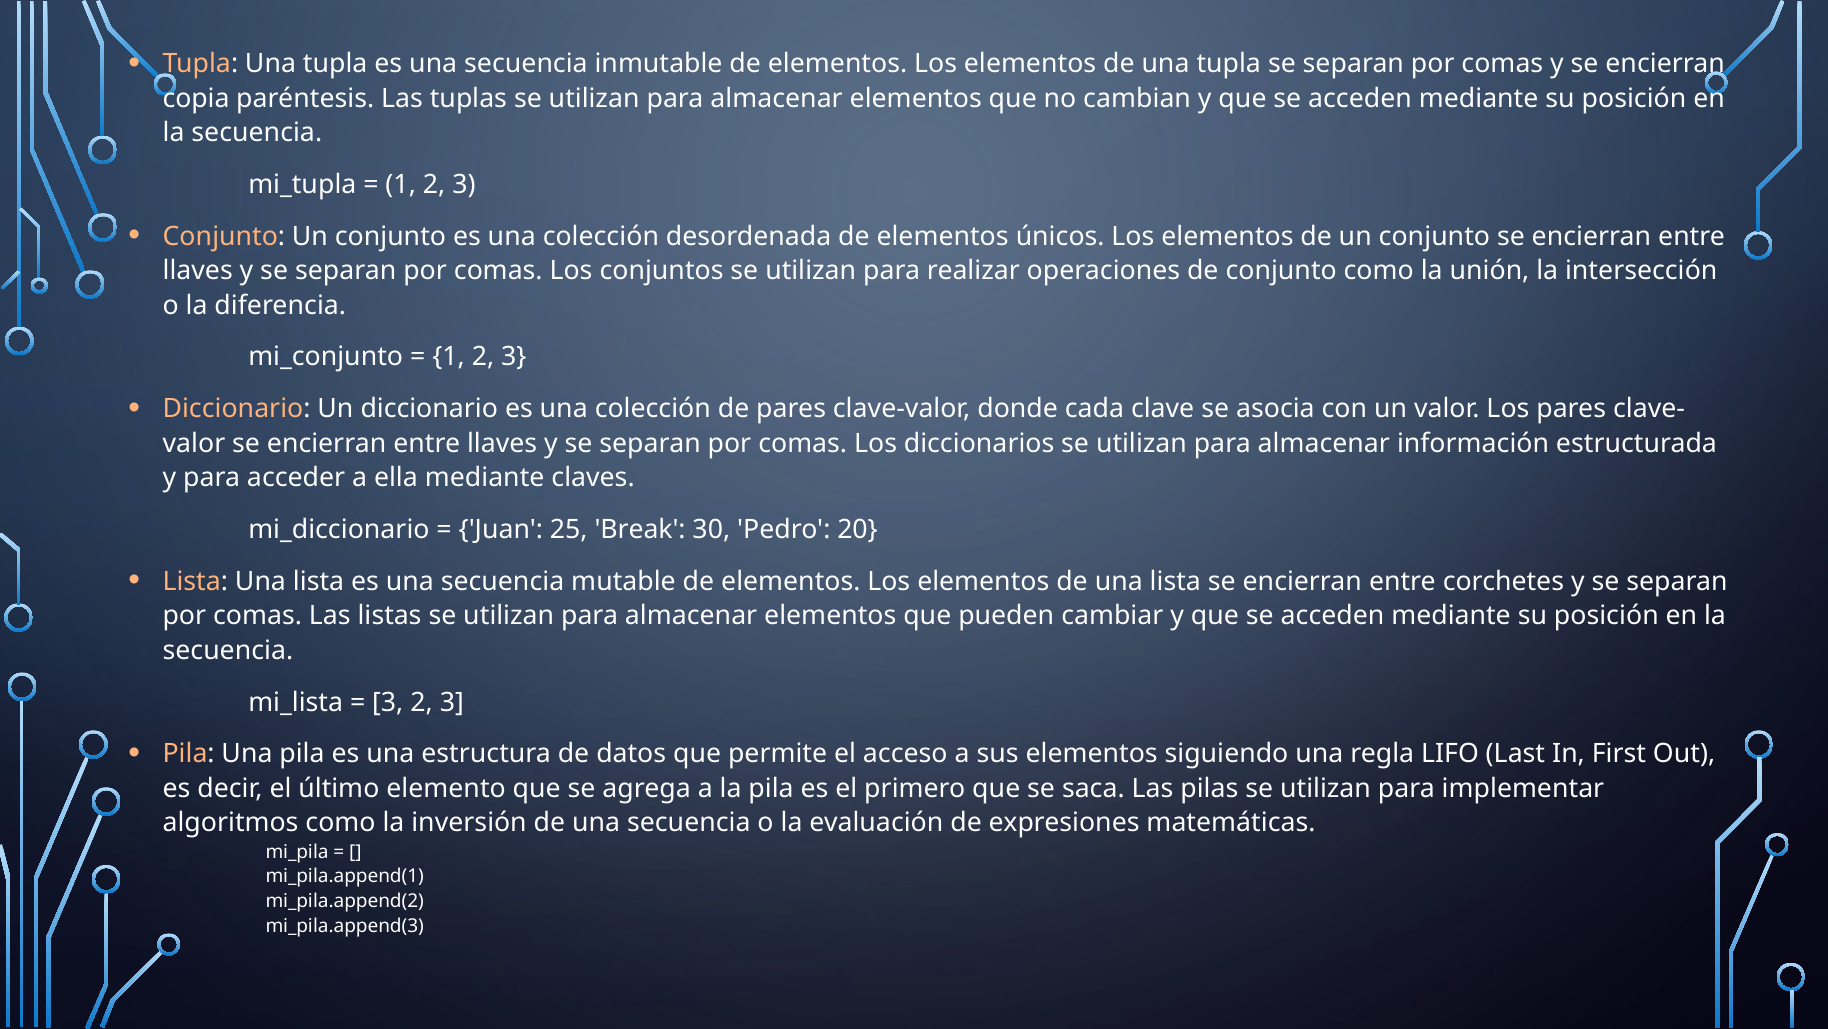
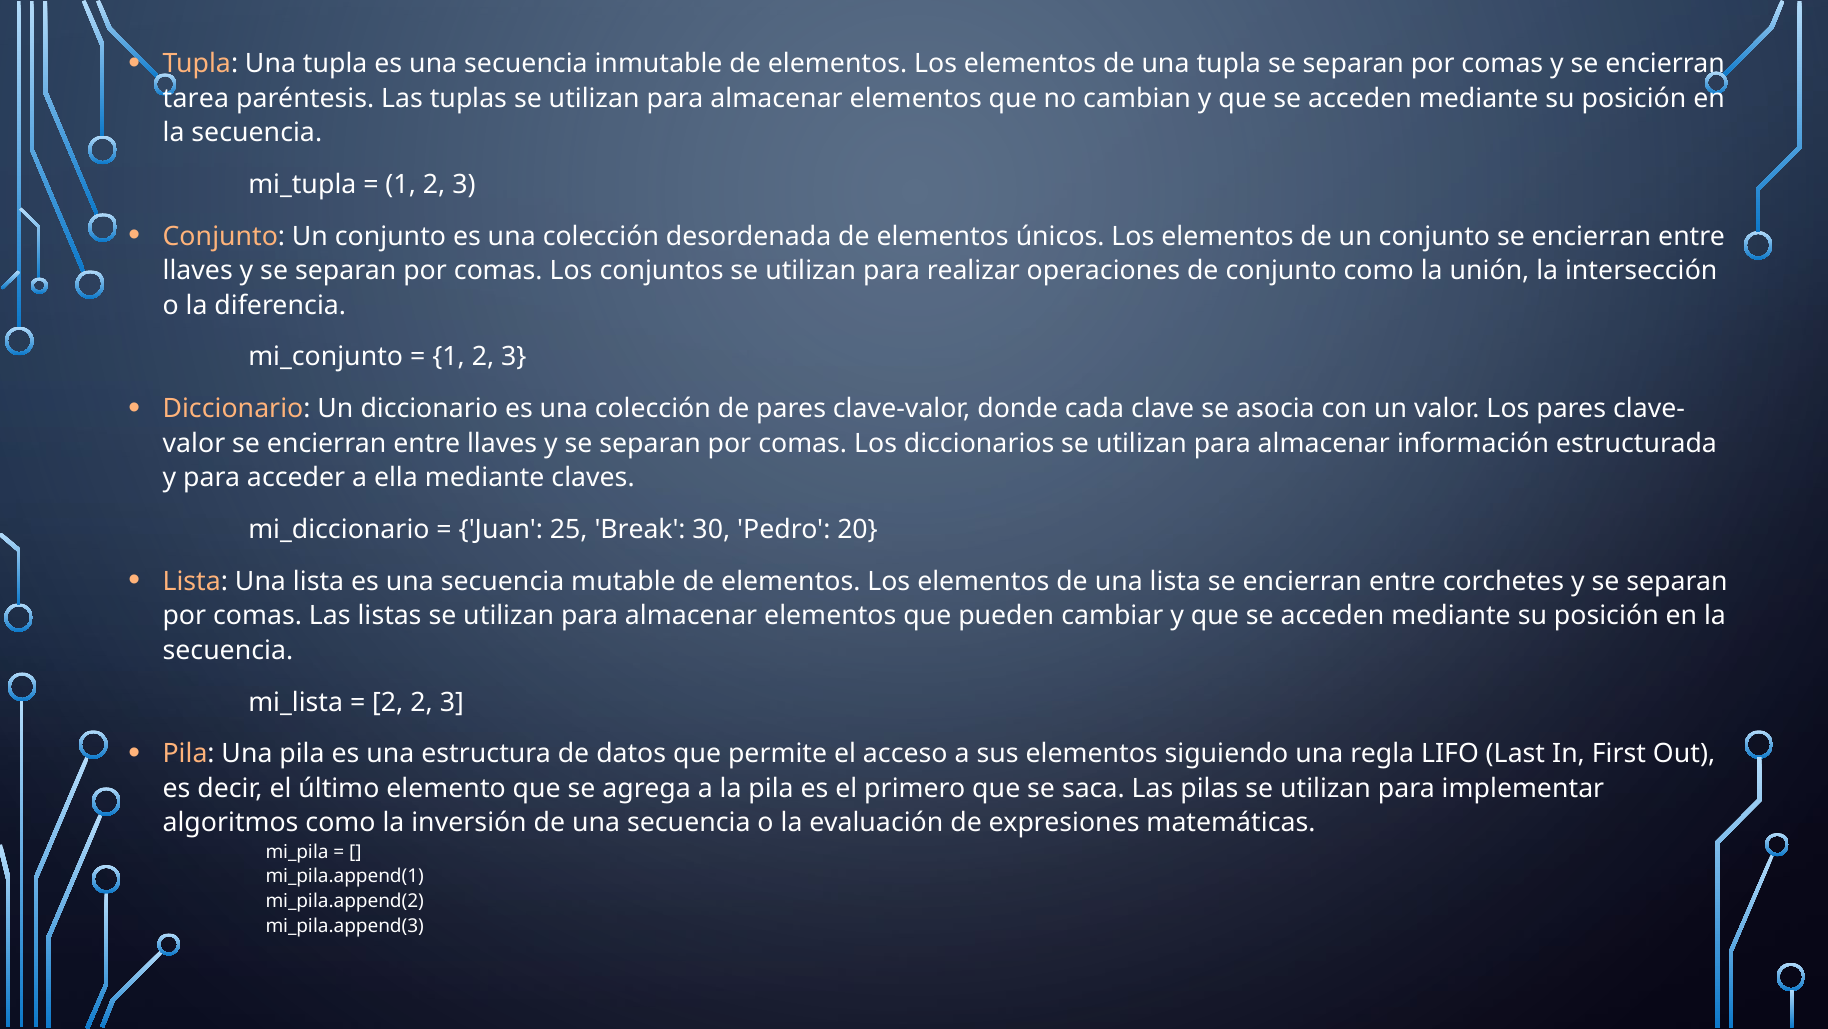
copia: copia -> tarea (196, 98)
3: 3 -> 2 (388, 702)
